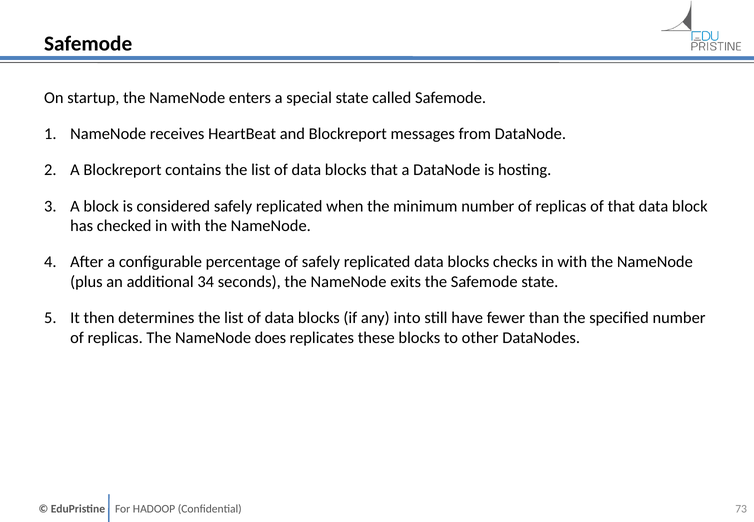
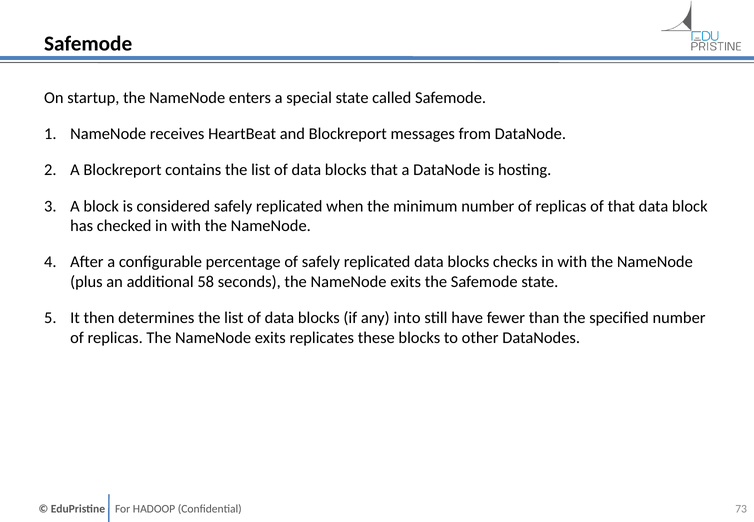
34: 34 -> 58 (206, 282)
replicas The NameNode does: does -> exits (270, 338)
